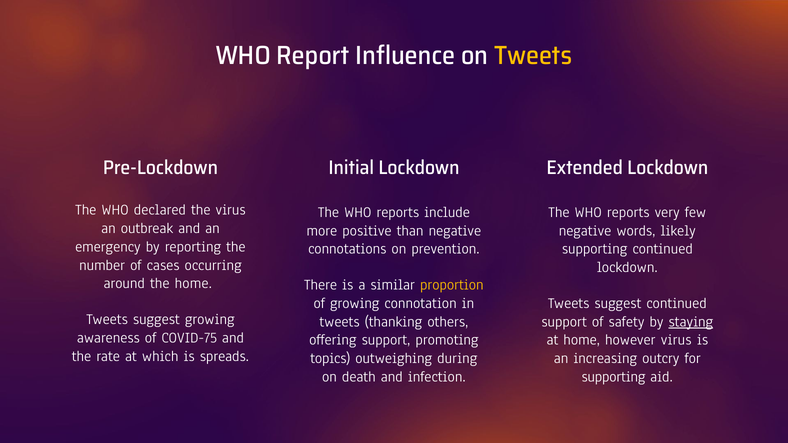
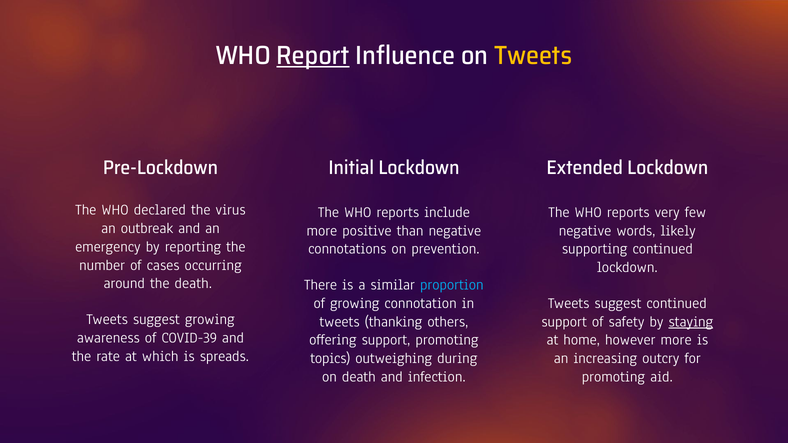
Report underline: none -> present (313, 56)
the home: home -> death (193, 284)
proportion colour: yellow -> light blue (452, 285)
COVID-75: COVID-75 -> COVID-39 (189, 338)
however virus: virus -> more (676, 340)
supporting: supporting -> promoting (613, 377)
